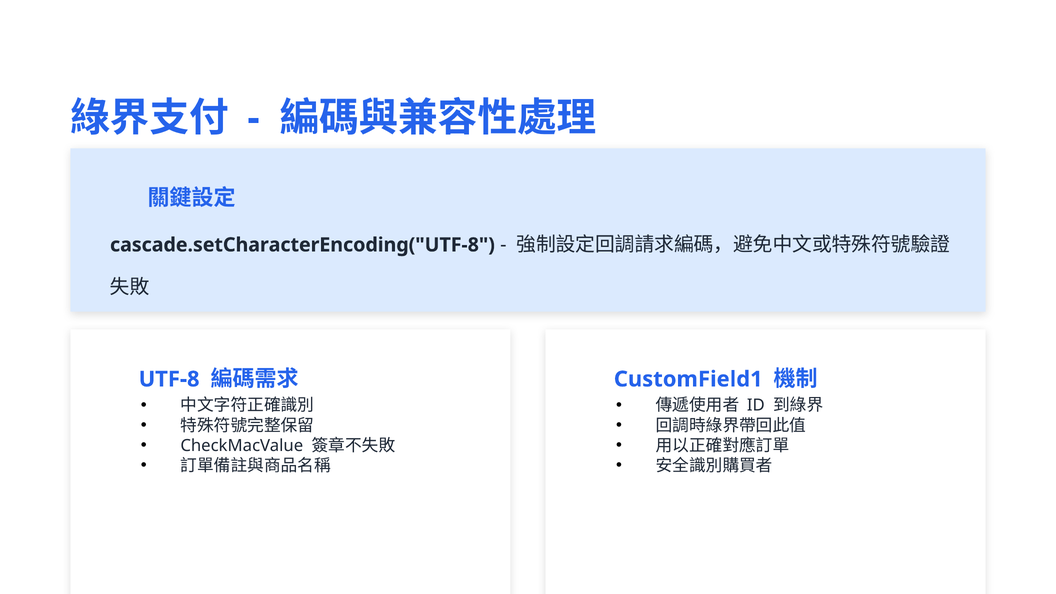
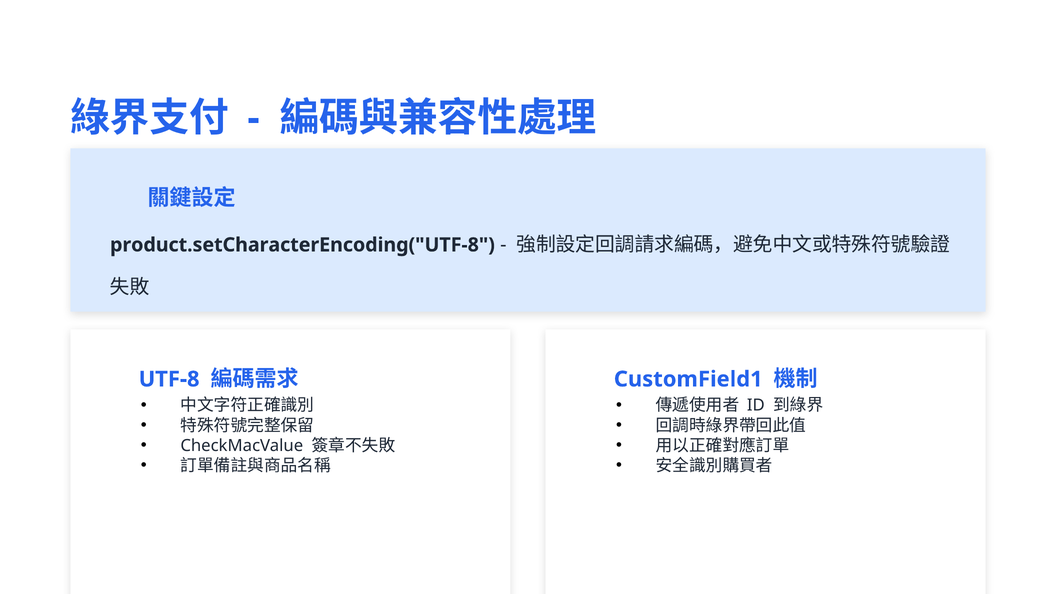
cascade.setCharacterEncoding("UTF-8: cascade.setCharacterEncoding("UTF-8 -> product.setCharacterEncoding("UTF-8 (302, 245)
